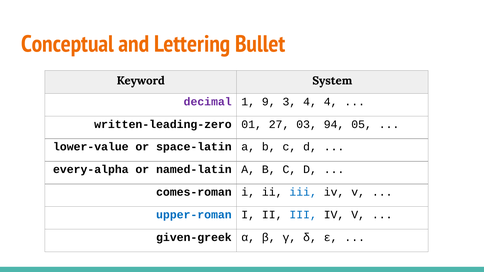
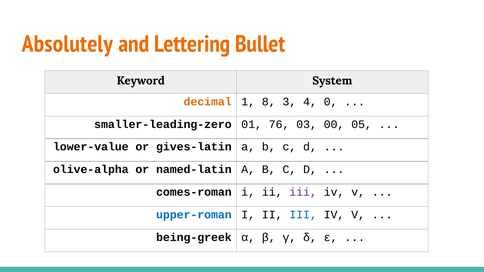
Conceptual: Conceptual -> Absolutely (67, 44)
decimal colour: purple -> orange (208, 102)
9: 9 -> 8 (269, 102)
4 4: 4 -> 0 (331, 102)
written-leading-zero: written-leading-zero -> smaller-leading-zero (163, 124)
27: 27 -> 76 (279, 124)
94: 94 -> 00 (334, 124)
space-latin: space-latin -> gives-latin (194, 147)
every-alpha: every-alpha -> olive-alpha (91, 170)
iii colour: blue -> purple (303, 192)
given-greek: given-greek -> being-greek (194, 238)
